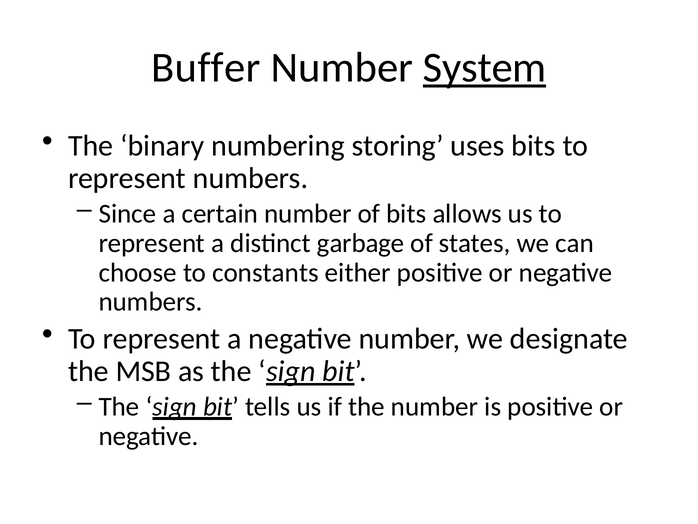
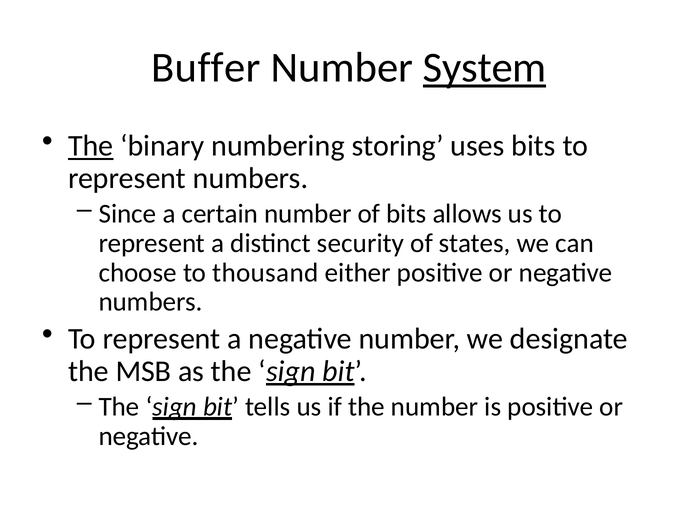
The underline: none -> present (91, 146)
garbage: garbage -> security (361, 243)
constants: constants -> thousand (265, 272)
